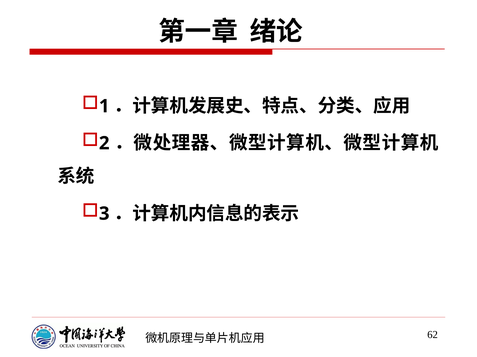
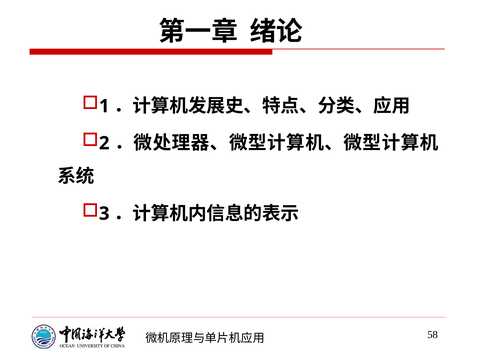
62: 62 -> 58 (433, 335)
